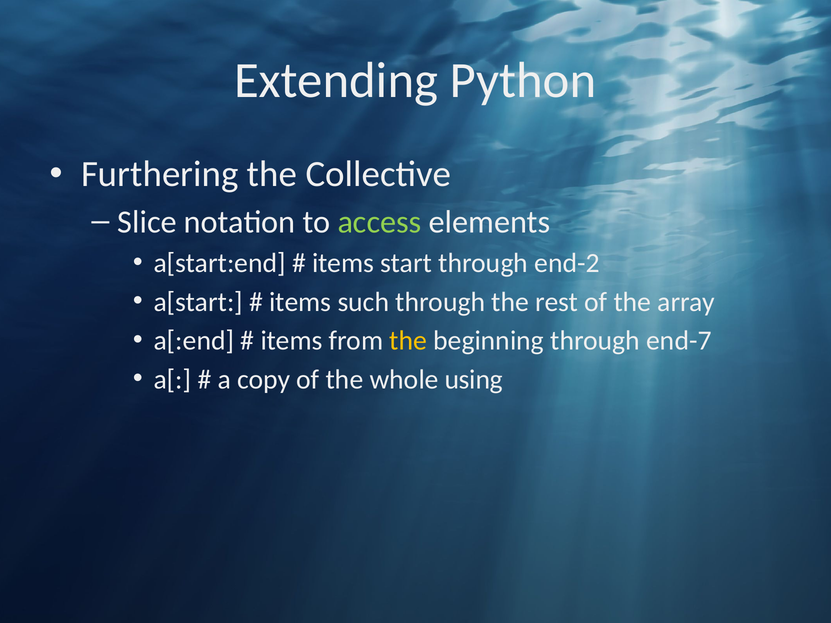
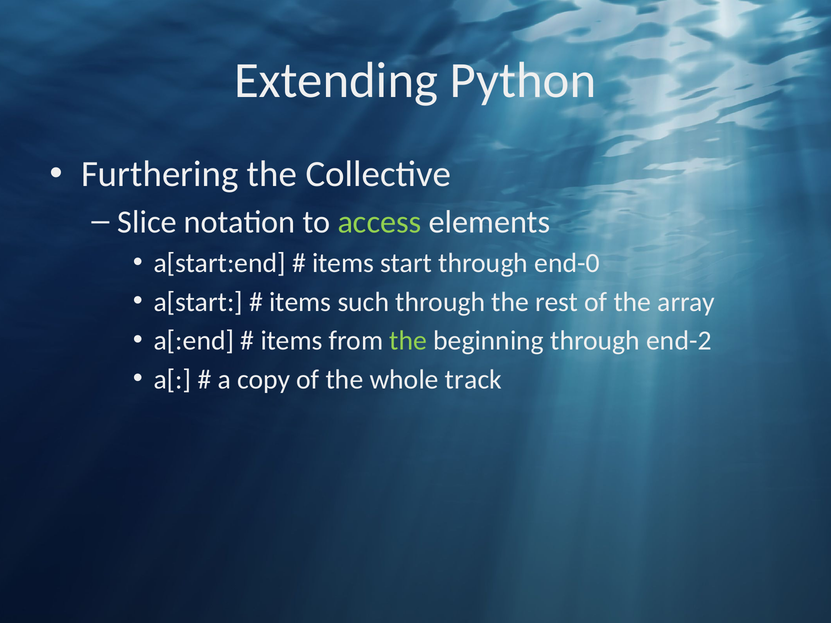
end-2: end-2 -> end-0 (567, 263)
the colour: yellow -> light green (408, 341)
end-7: end-7 -> end-2 (679, 341)
using: using -> track (473, 380)
